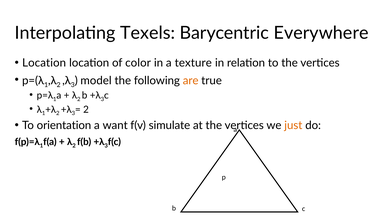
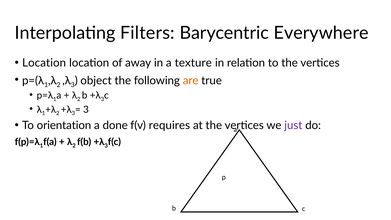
Texels: Texels -> Filters (147, 33)
color: color -> away (138, 63)
model: model -> object (96, 80)
2: 2 -> 3 (86, 110)
want: want -> done (115, 125)
simulate: simulate -> requires (169, 125)
just colour: orange -> purple (293, 125)
